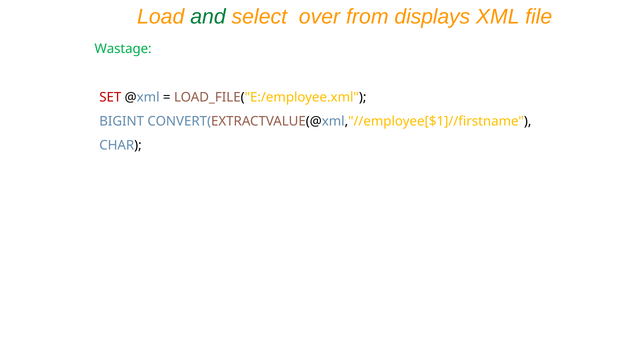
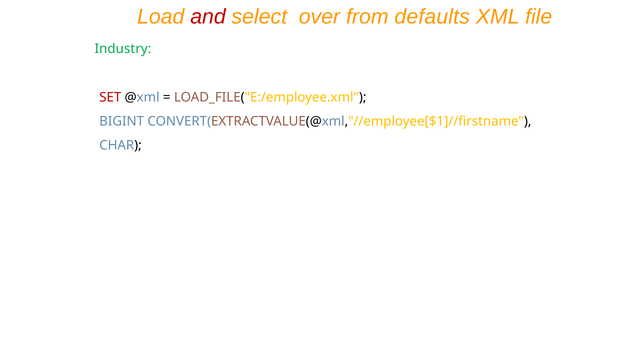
and colour: green -> red (208, 17)
displays: displays -> defaults (432, 17)
Wastage: Wastage -> Industry (123, 49)
